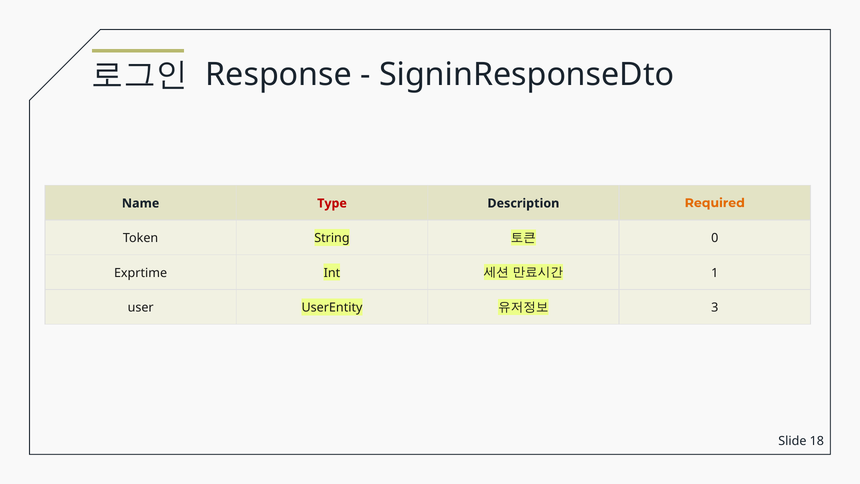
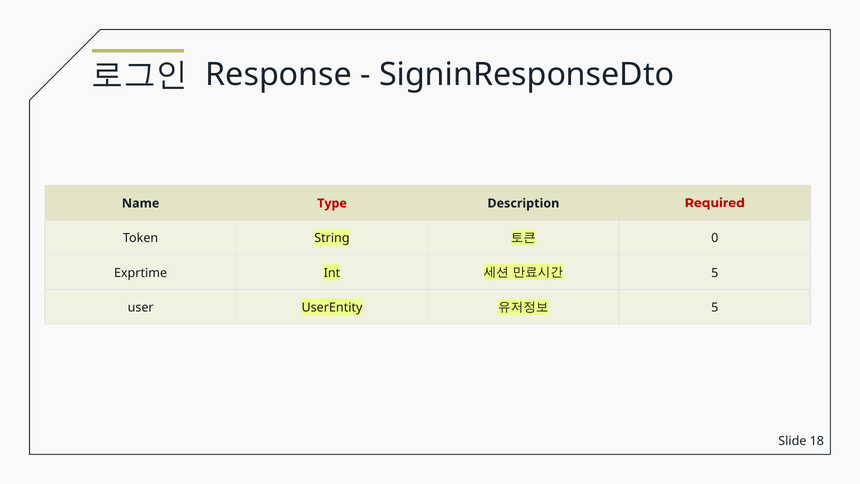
Required colour: orange -> red (715, 203)
1: 1 -> 5 (715, 273)
3: 3 -> 5 (715, 307)
